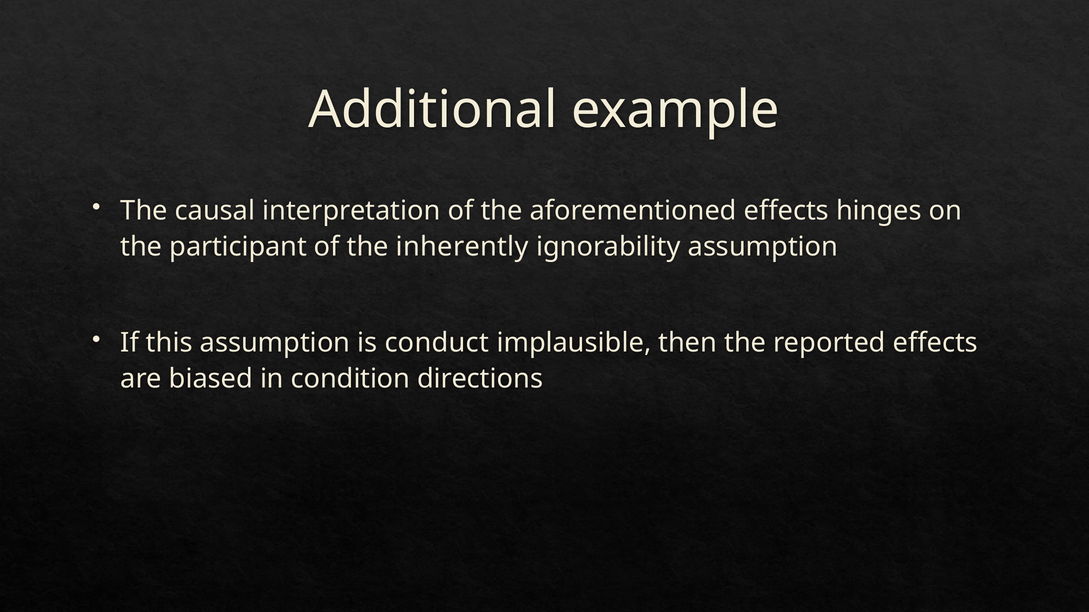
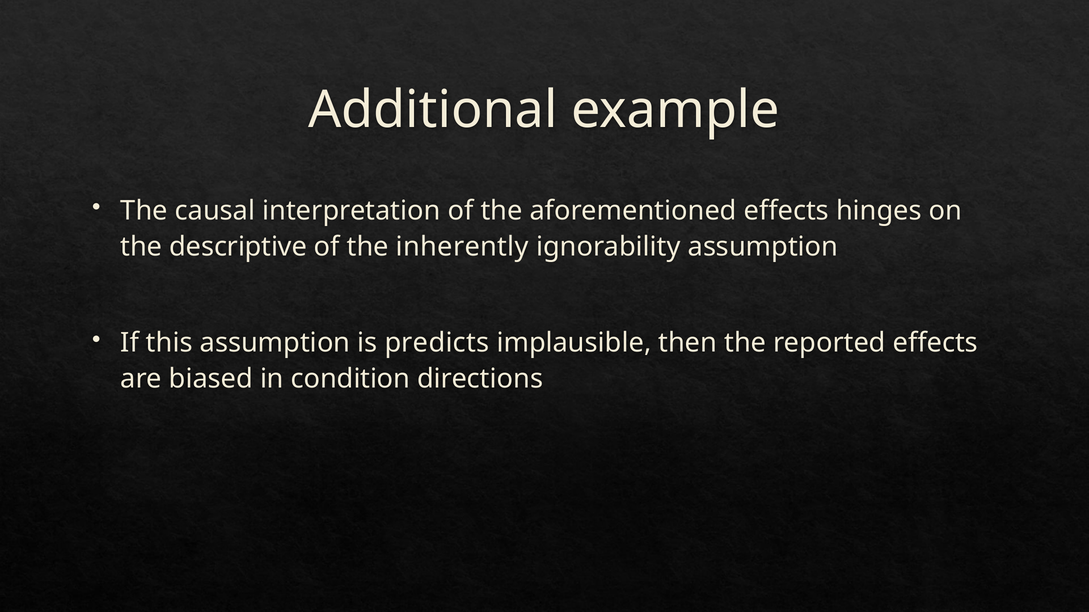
participant: participant -> descriptive (238, 247)
conduct: conduct -> predicts (437, 343)
